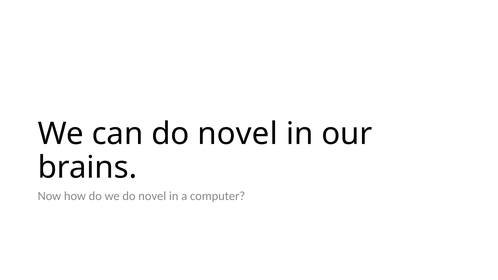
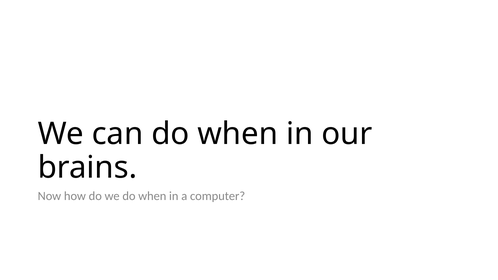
can do novel: novel -> when (238, 134)
we do novel: novel -> when (152, 196)
